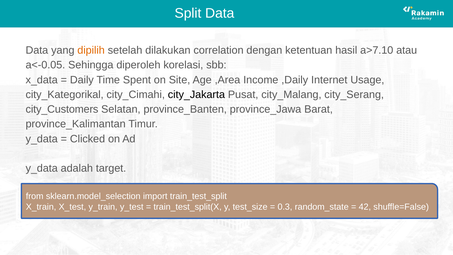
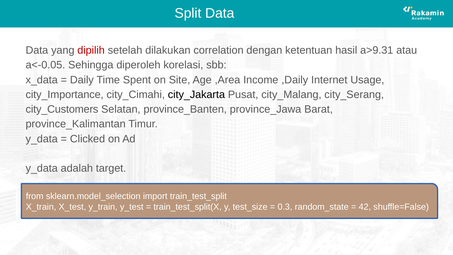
dipilih colour: orange -> red (91, 50)
a>7.10: a>7.10 -> a>9.31 (377, 50)
city_Kategorikal: city_Kategorikal -> city_Importance (65, 95)
